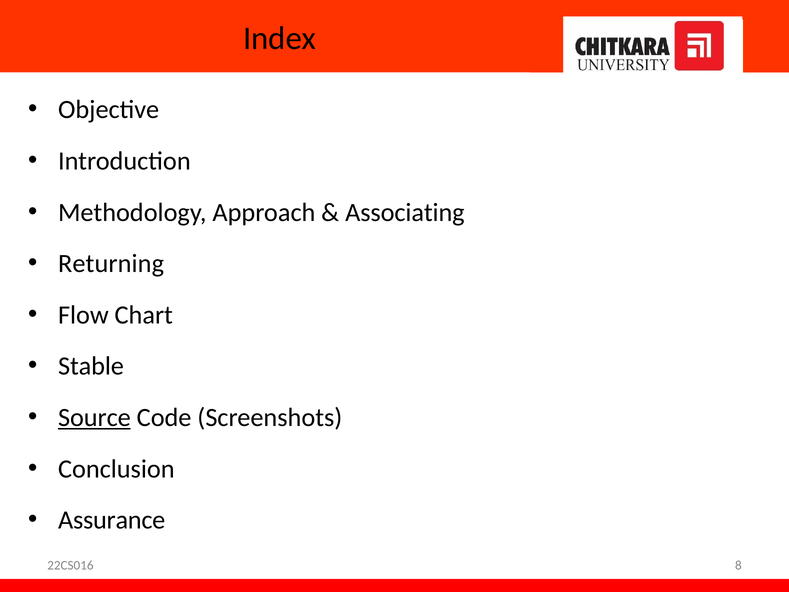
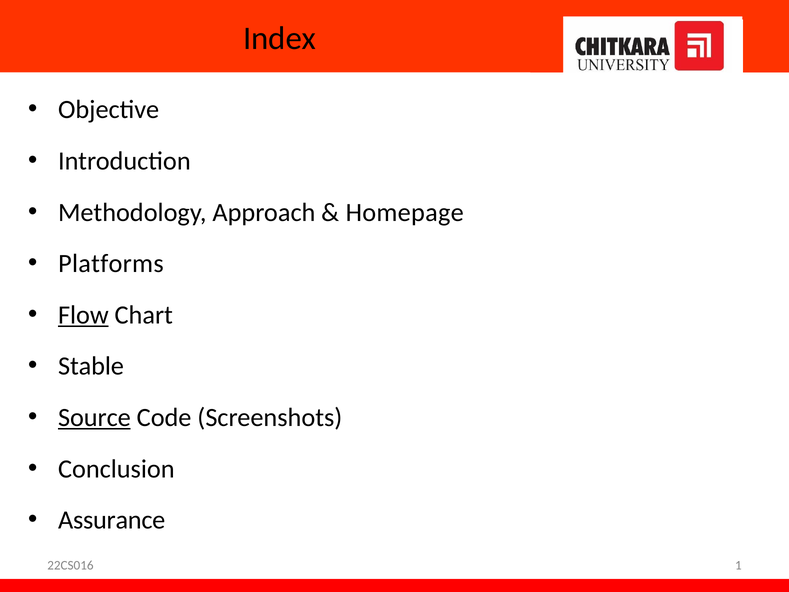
Associating: Associating -> Homepage (405, 212)
Returning: Returning -> Platforms (111, 264)
Flow underline: none -> present (83, 315)
8: 8 -> 1 (738, 565)
